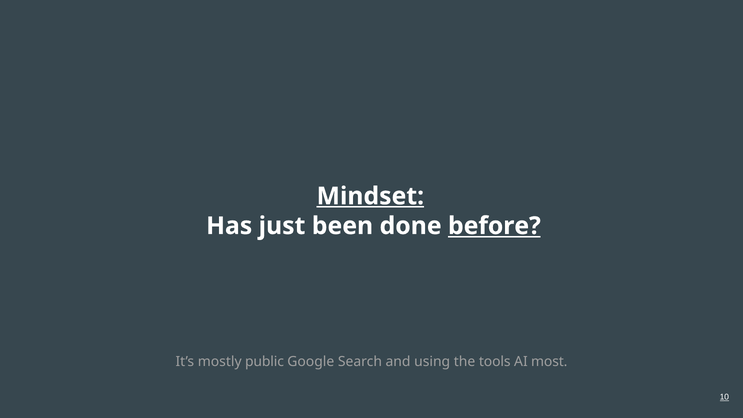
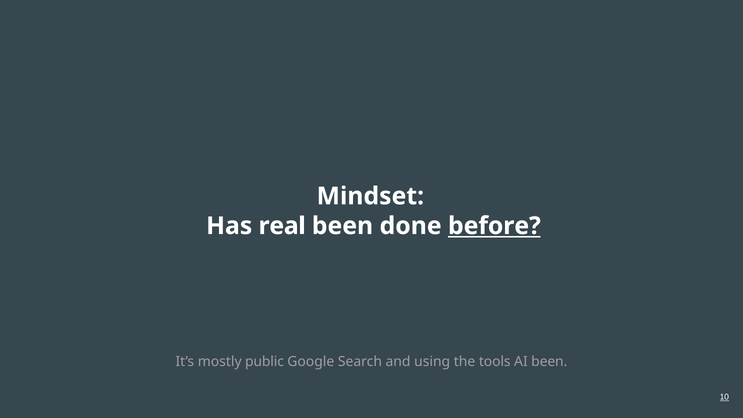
Mindset underline: present -> none (370, 196)
just: just -> real (282, 226)
AI most: most -> been (549, 361)
